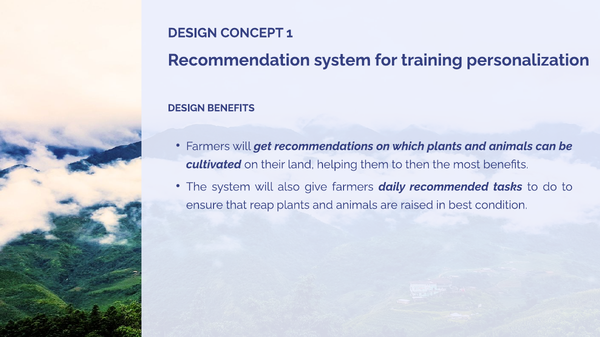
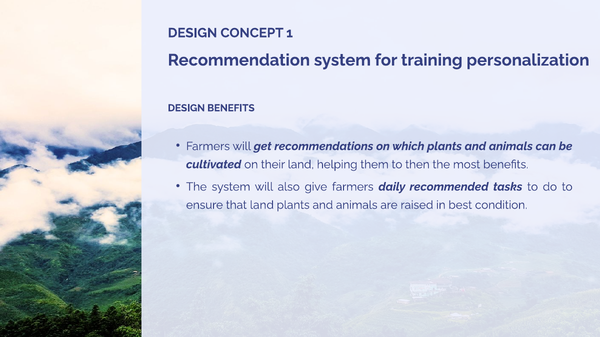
that reap: reap -> land (262, 205)
